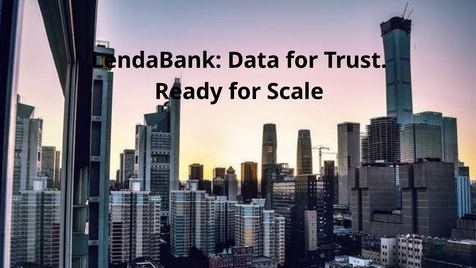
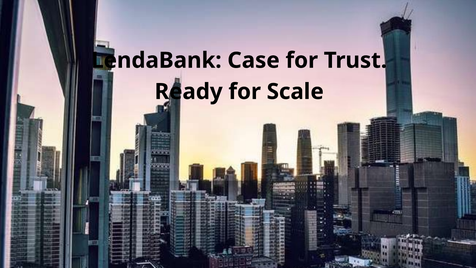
Data: Data -> Case (254, 60)
